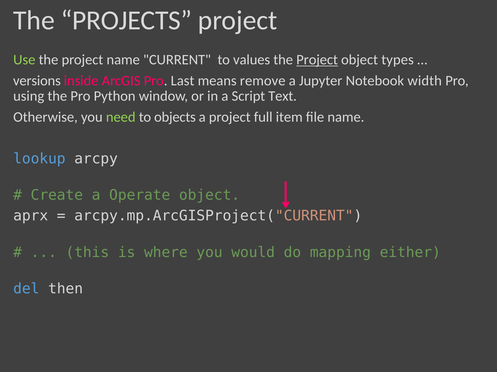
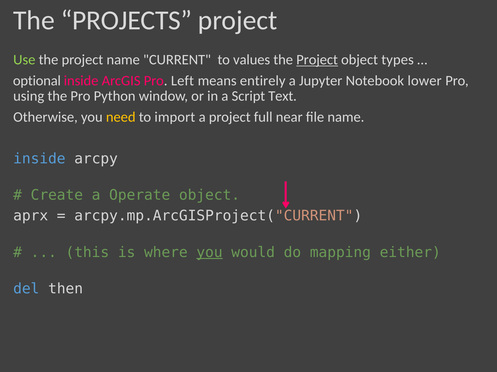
versions: versions -> optional (37, 81)
Last: Last -> Left (182, 81)
remove: remove -> entirely (263, 81)
width: width -> lower (425, 81)
need colour: light green -> yellow (121, 117)
objects: objects -> import (175, 117)
item: item -> near (289, 117)
lookup: lookup -> inside (39, 159)
you underline: none -> present (209, 253)
